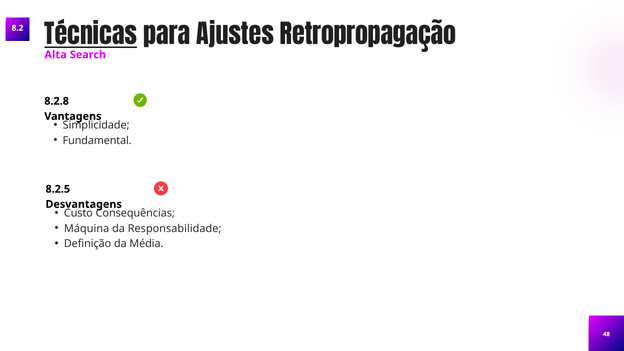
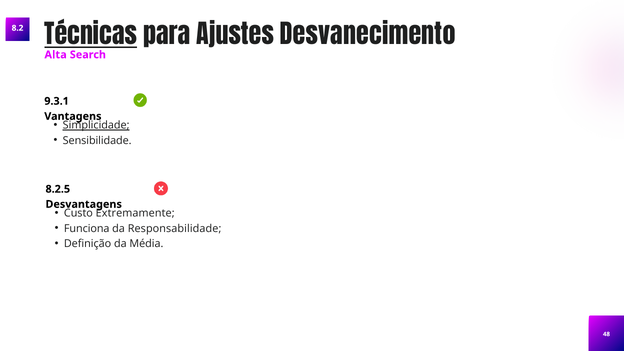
Retropropagação: Retropropagação -> Desvanecimento (368, 36)
8.2.8: 8.2.8 -> 9.3.1 (57, 101)
Simplicidade underline: none -> present (96, 125)
Fundamental: Fundamental -> Sensibilidade (97, 141)
Consequências: Consequências -> Extremamente (135, 213)
Máquina: Máquina -> Funciona (87, 228)
